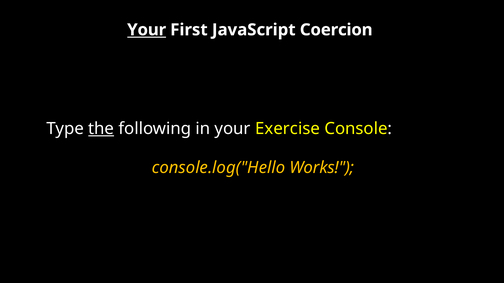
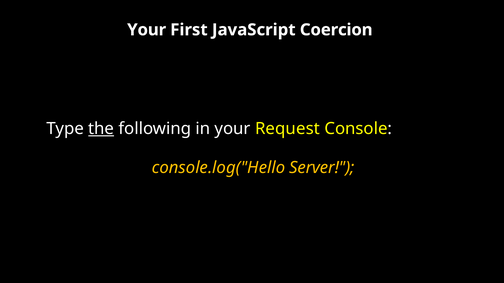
Your underline: present -> none (147, 30)
Exercise: Exercise -> Request (287, 129)
Works: Works -> Server (322, 168)
